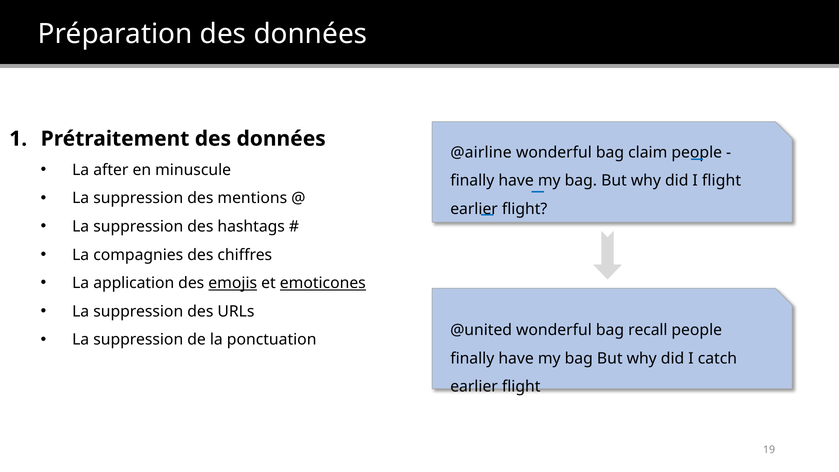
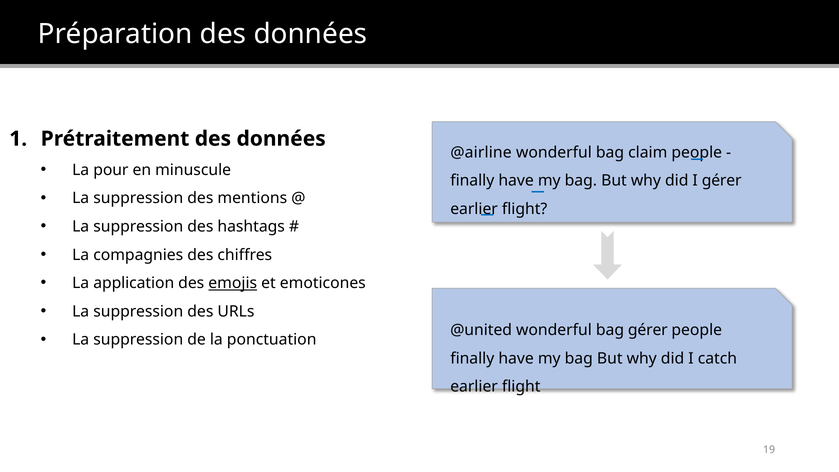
after: after -> pour (111, 170)
I flight: flight -> gérer (722, 181)
emoticones underline: present -> none (323, 283)
bag recall: recall -> gérer (648, 330)
